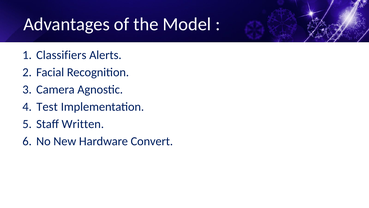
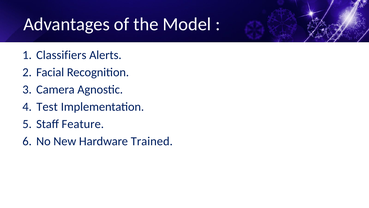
Written: Written -> Feature (83, 124)
Convert: Convert -> Trained (152, 141)
